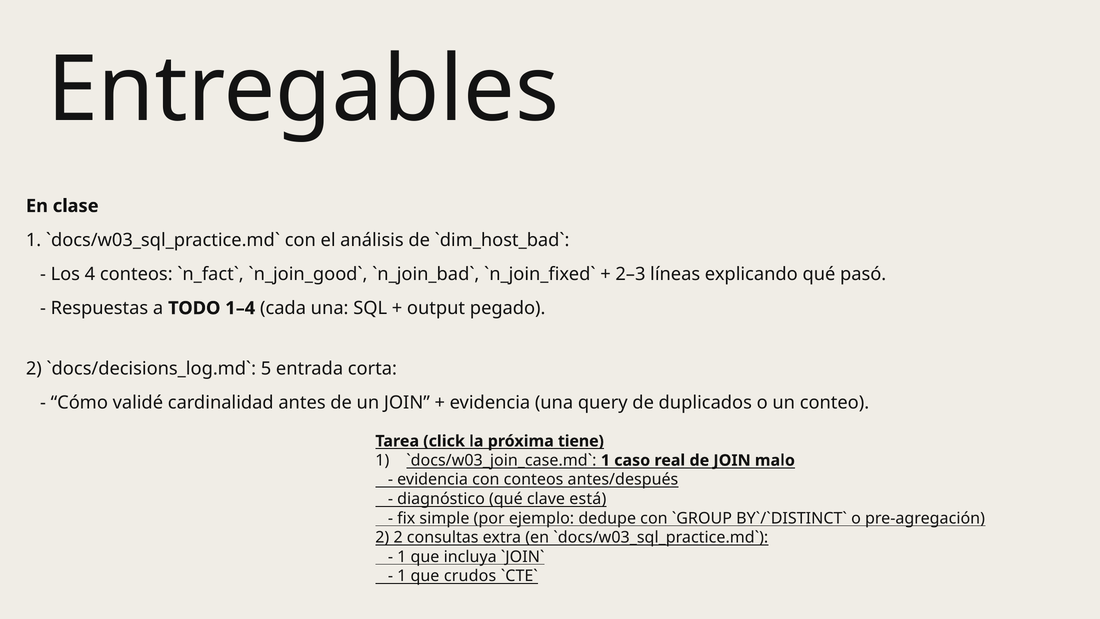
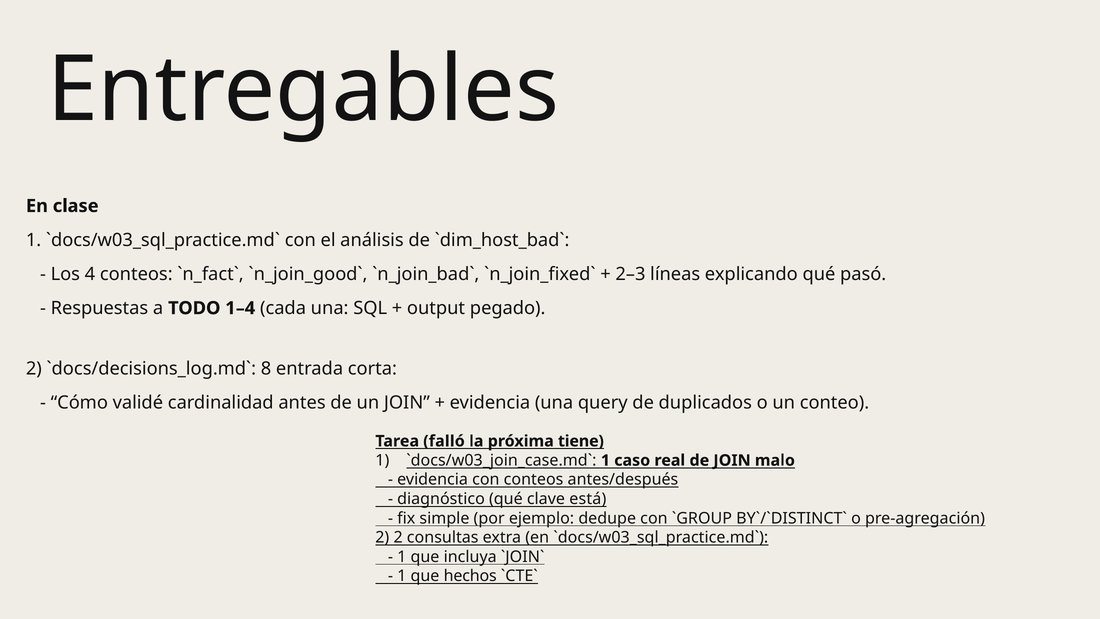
5: 5 -> 8 (266, 368)
click: click -> falló (444, 441)
crudos: crudos -> hechos (470, 576)
